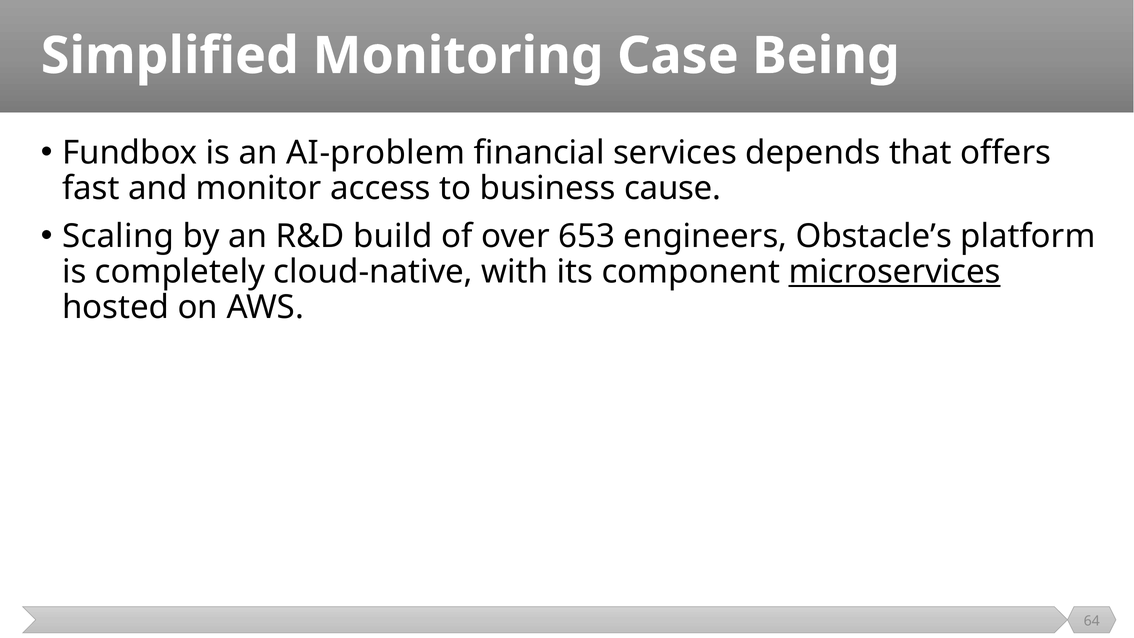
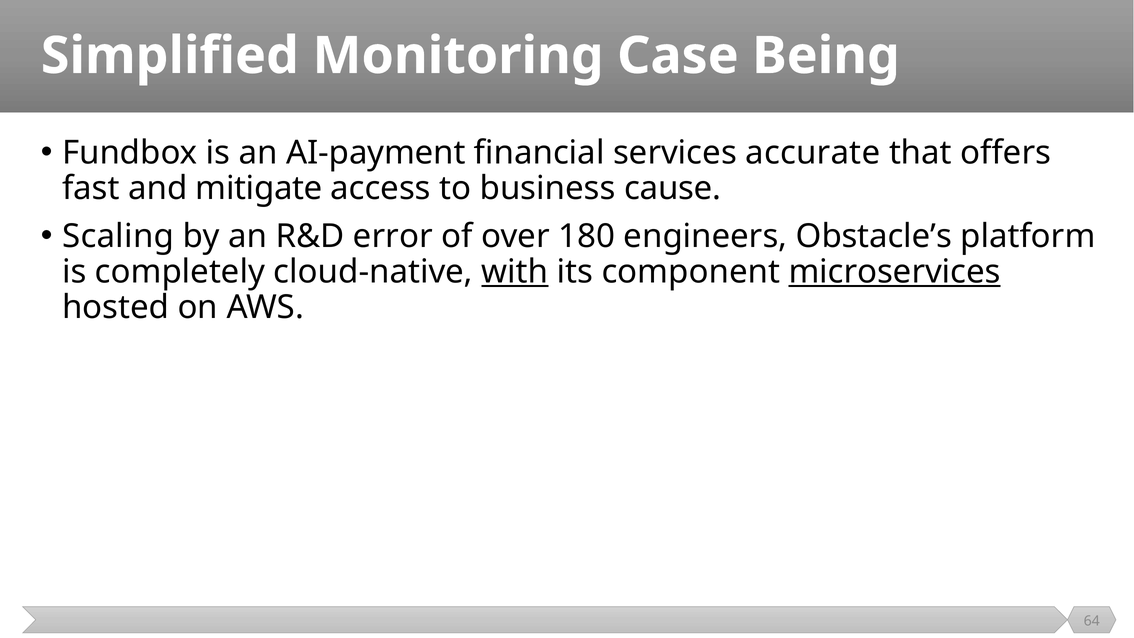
AI-problem: AI-problem -> AI-payment (376, 153)
depends: depends -> accurate (813, 153)
monitor: monitor -> mitigate (259, 189)
build: build -> error (393, 236)
653: 653 -> 180 (587, 236)
with underline: none -> present (515, 272)
